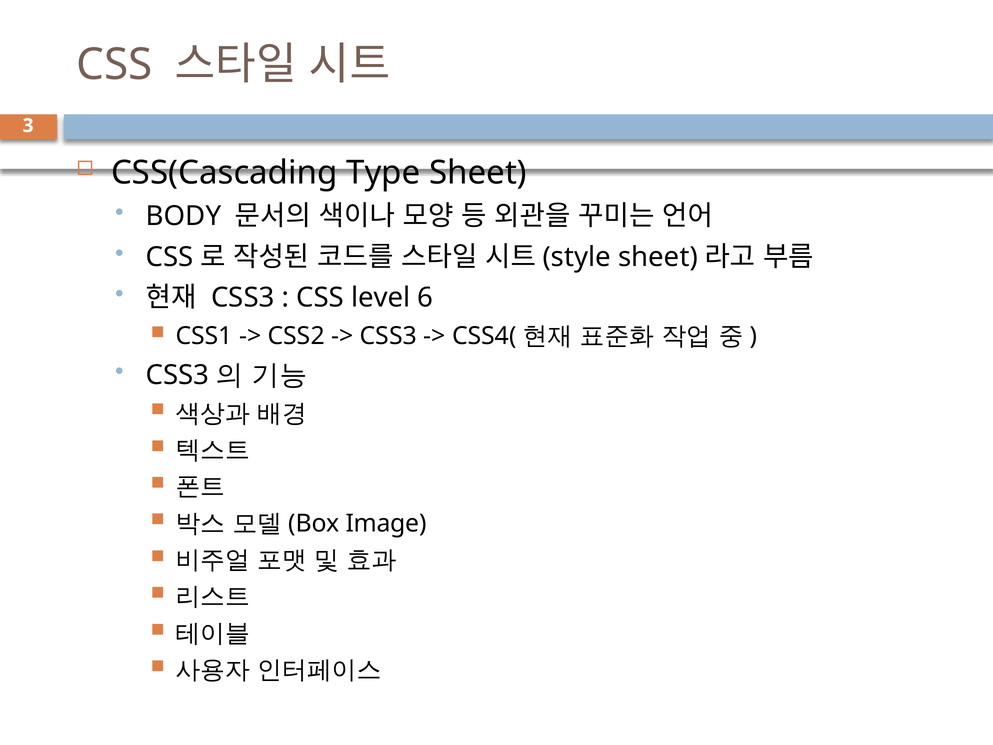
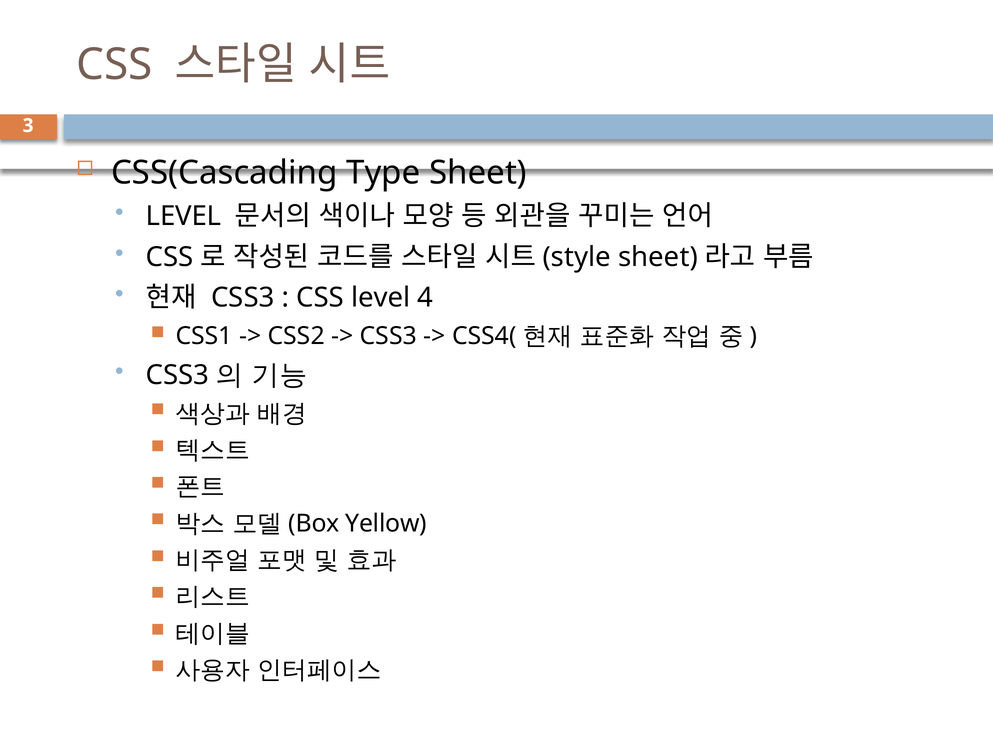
BODY: BODY -> LEVEL (184, 216)
6: 6 -> 4 (425, 298)
Image: Image -> Yellow (386, 523)
